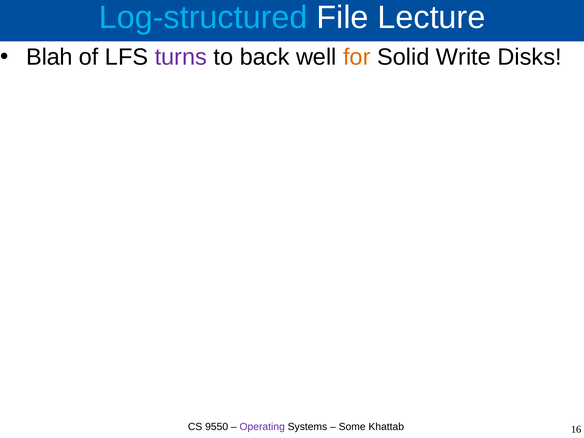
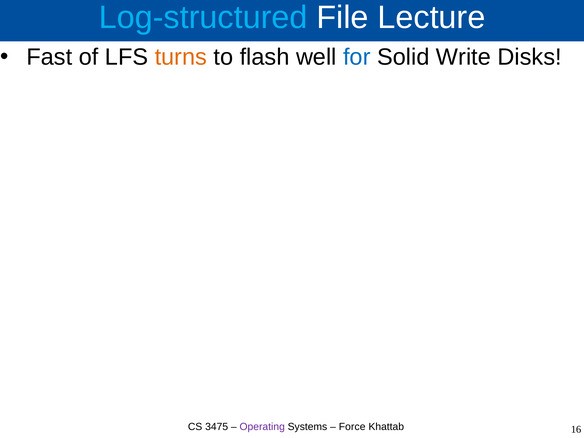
Blah: Blah -> Fast (49, 57)
turns colour: purple -> orange (181, 57)
back: back -> flash (265, 57)
for colour: orange -> blue (357, 57)
9550: 9550 -> 3475 (217, 427)
Some: Some -> Force (352, 427)
